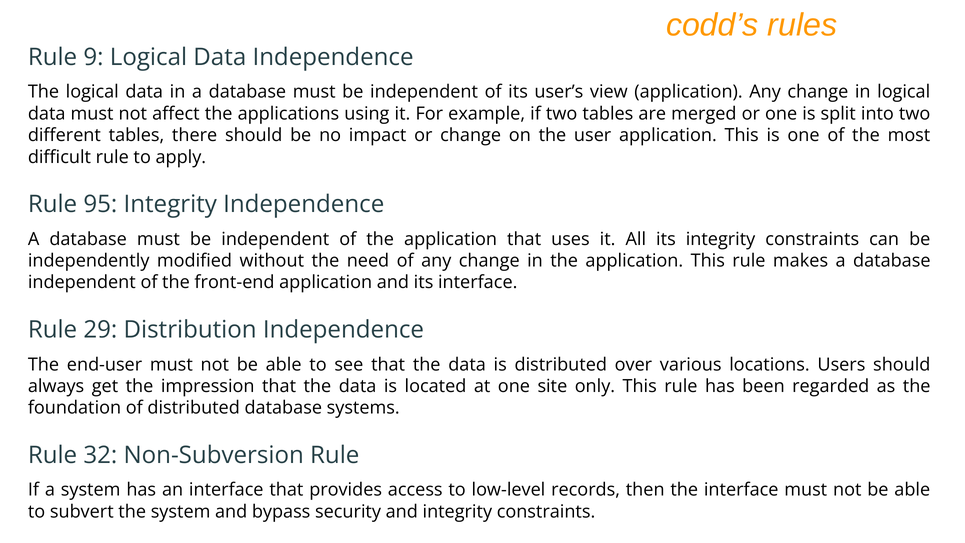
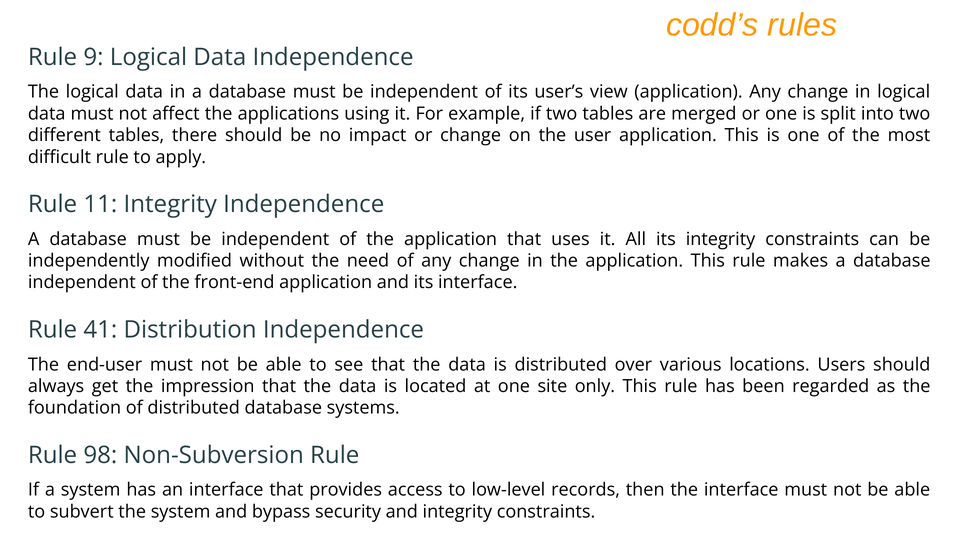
95: 95 -> 11 (100, 204)
29: 29 -> 41 (100, 330)
32: 32 -> 98 (100, 455)
